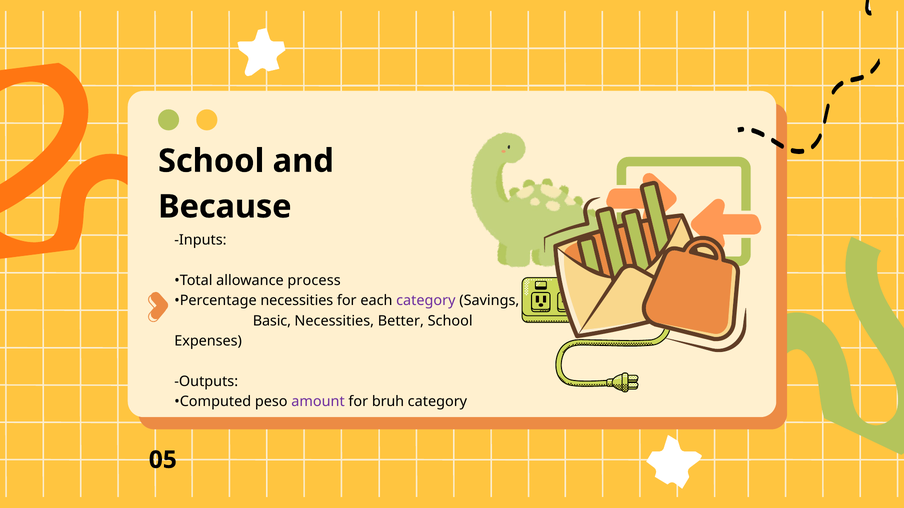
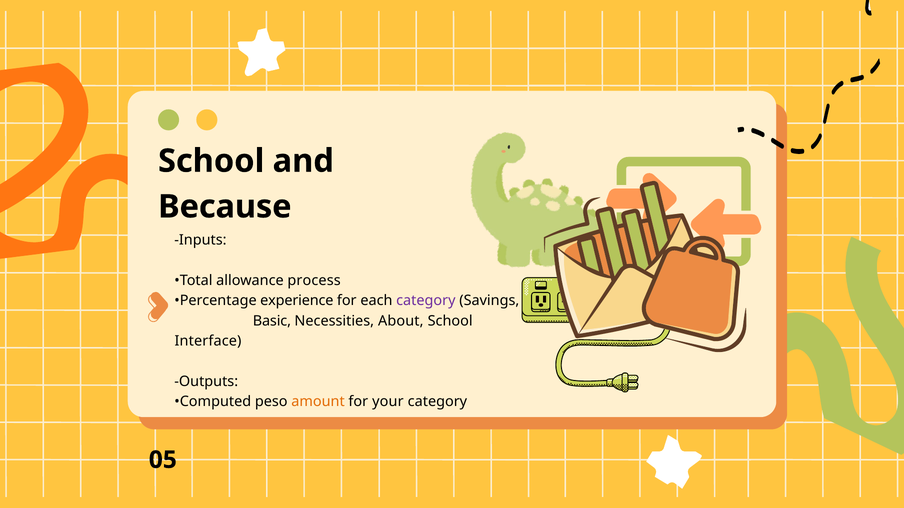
Percentage necessities: necessities -> experience (297, 301)
Better: Better -> About (401, 321)
Expenses: Expenses -> Interface (208, 341)
amount colour: purple -> orange (318, 402)
bruh: bruh -> your (388, 402)
